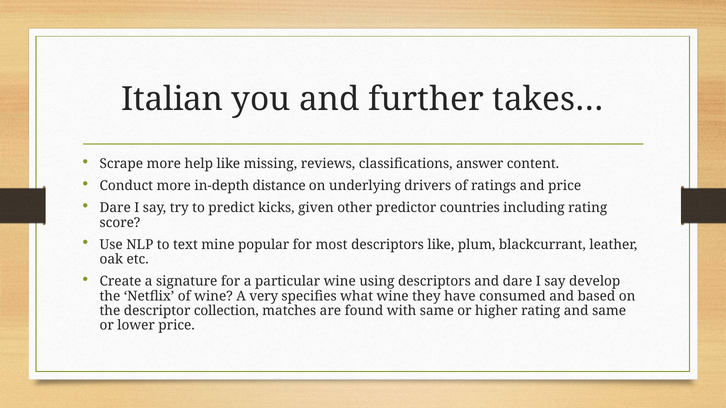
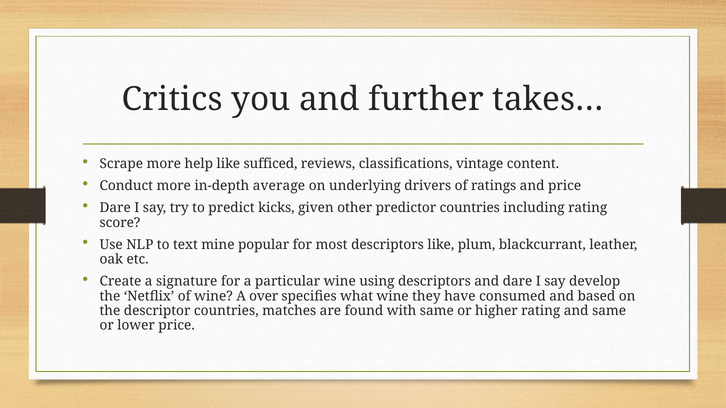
Italian: Italian -> Critics (172, 100)
missing: missing -> sufficed (271, 164)
answer: answer -> vintage (480, 164)
distance: distance -> average (279, 186)
very: very -> over (264, 296)
descriptor collection: collection -> countries (226, 311)
